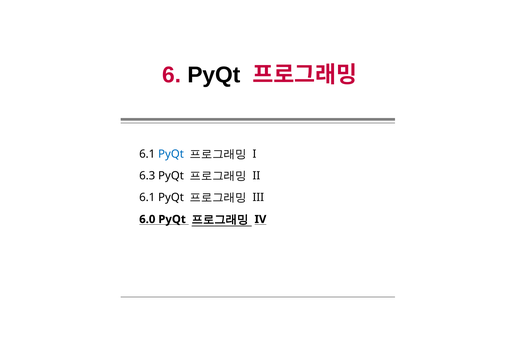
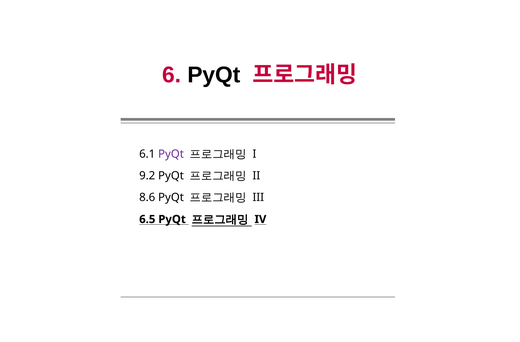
PyQt colour: blue -> purple (171, 154)
6.3: 6.3 -> 9.2 (147, 175)
6.1: 6.1 -> 8.6 (147, 197)
6.0: 6.0 -> 6.5 (147, 219)
